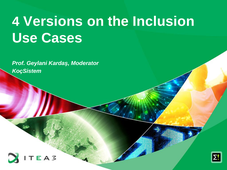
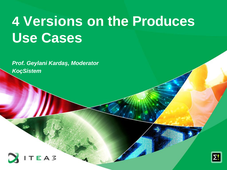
Inclusion: Inclusion -> Produces (164, 21)
